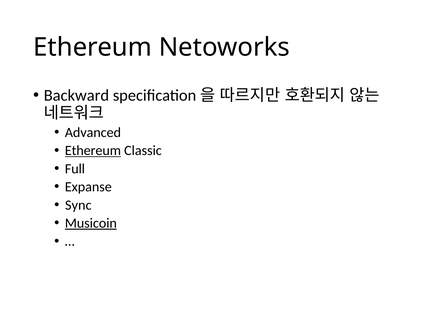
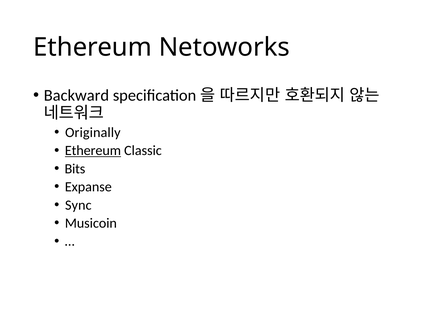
Advanced: Advanced -> Originally (93, 132)
Full: Full -> Bits (75, 168)
Musicoin underline: present -> none (91, 223)
